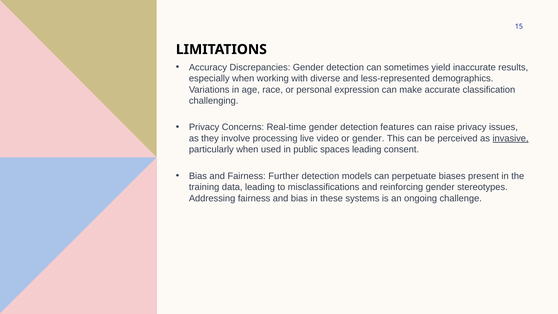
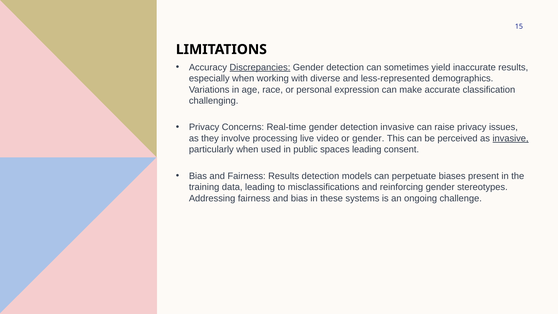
Discrepancies underline: none -> present (260, 67)
detection features: features -> invasive (397, 127)
Fairness Further: Further -> Results (284, 176)
